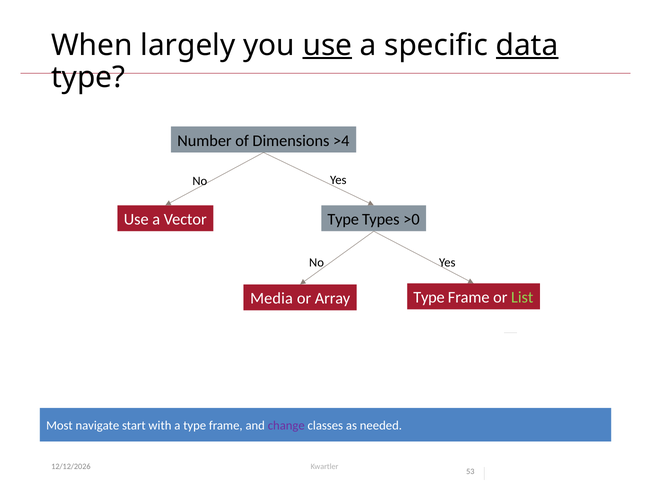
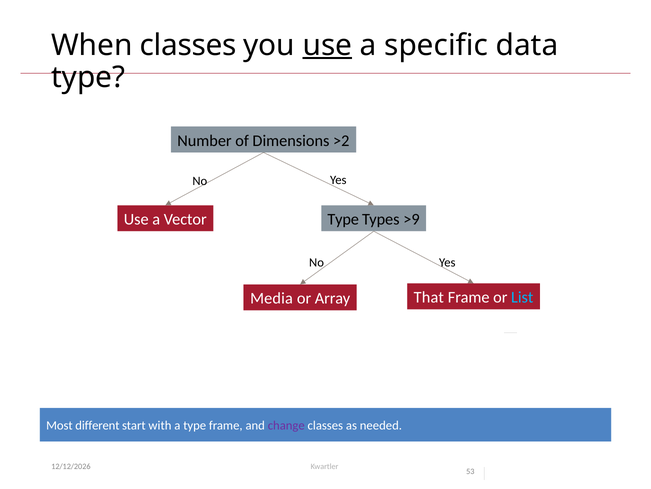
When largely: largely -> classes (188, 45)
data underline: present -> none (527, 45)
>4: >4 -> >2 (341, 140)
>0: >0 -> >9 (411, 219)
Array Type: Type -> That (429, 297)
List colour: light green -> light blue (522, 297)
navigate: navigate -> different (97, 425)
